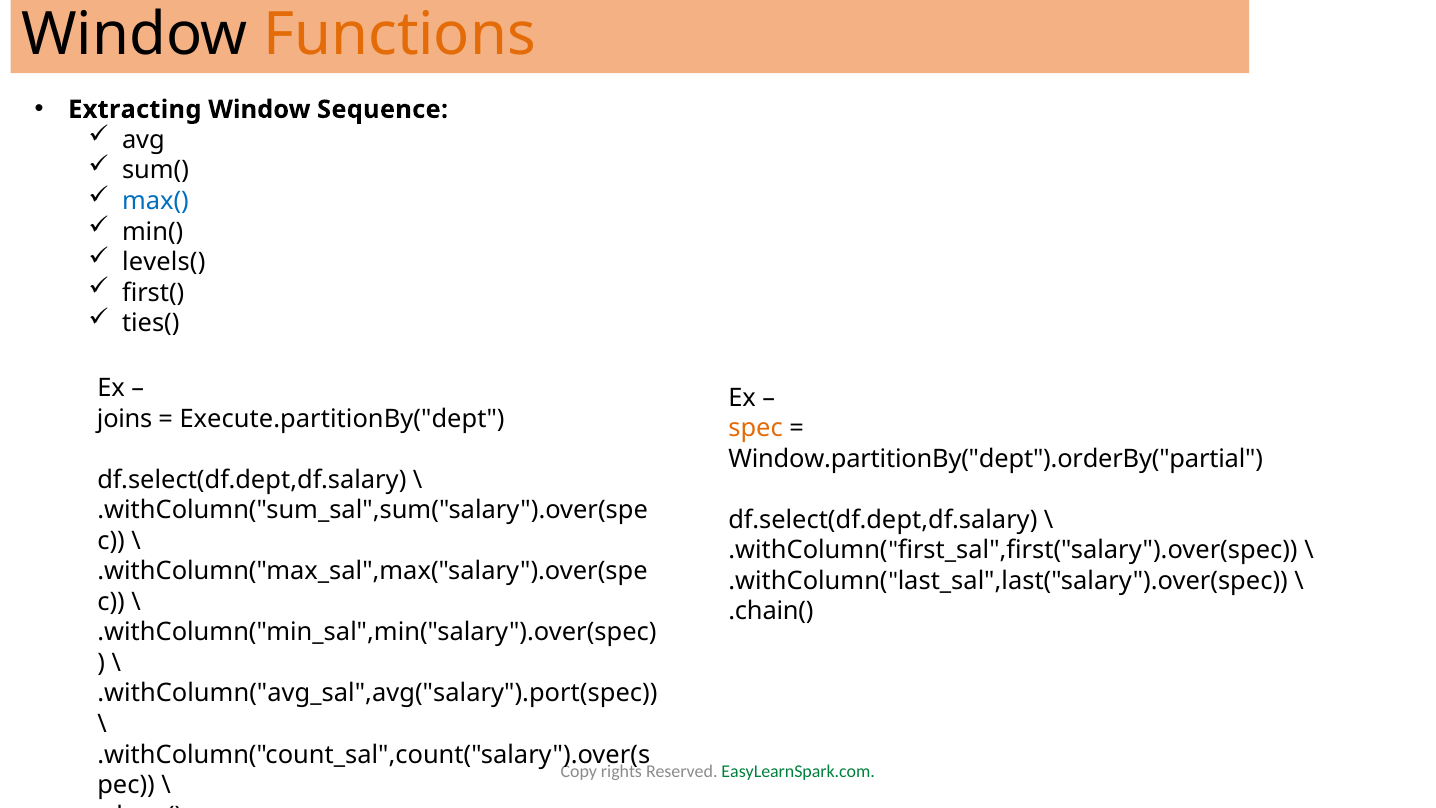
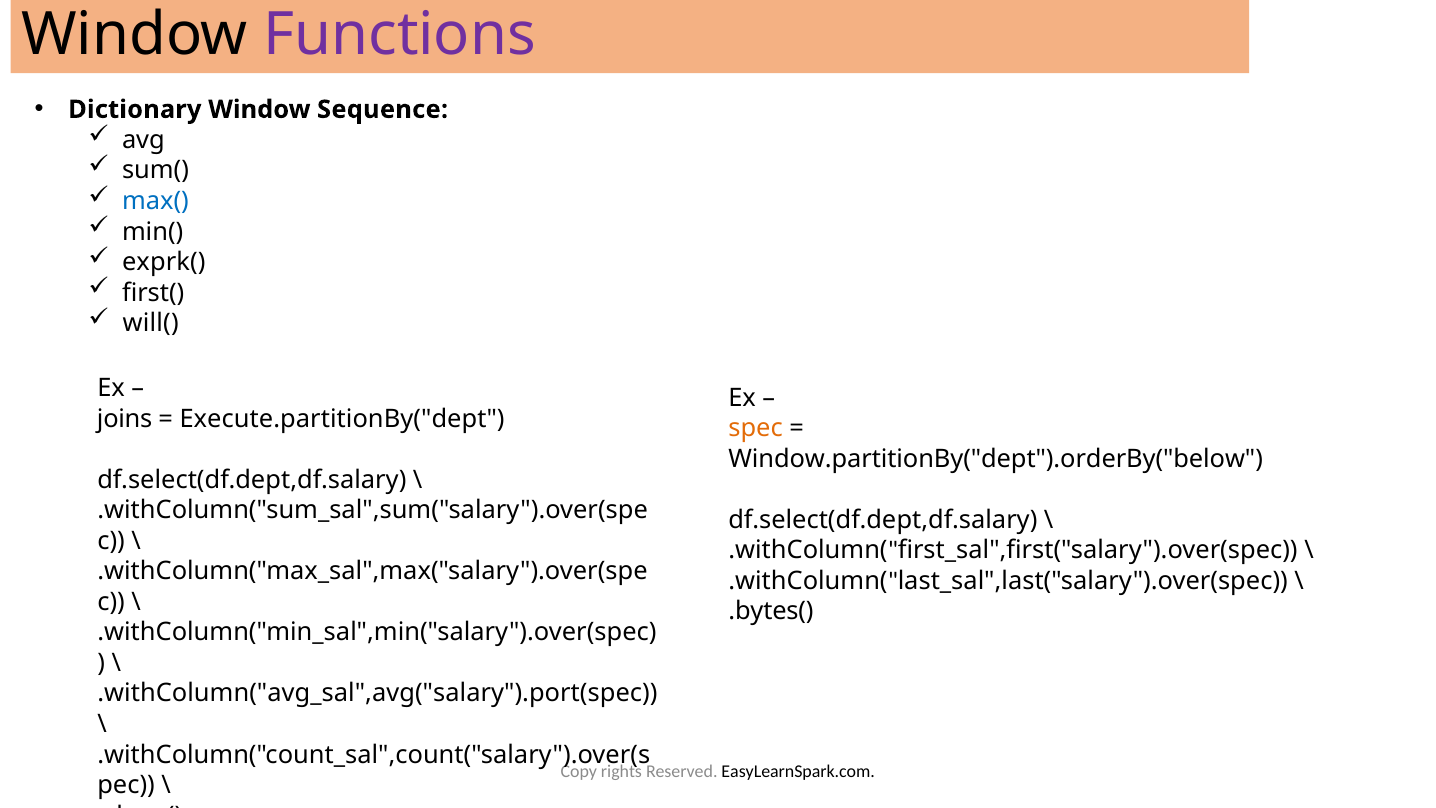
Functions colour: orange -> purple (400, 35)
Extracting: Extracting -> Dictionary (135, 109)
levels(: levels( -> exprk( (164, 262)
ties(: ties( -> will( (151, 323)
Window.partitionBy("dept").orderBy("partial: Window.partitionBy("dept").orderBy("partial -> Window.partitionBy("dept").orderBy("below (996, 459)
.chain(: .chain( -> .bytes( (771, 611)
EasyLearnSpark.com colour: green -> black (798, 771)
